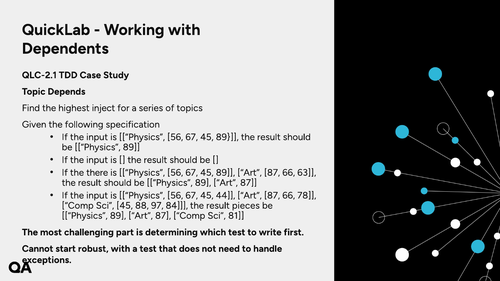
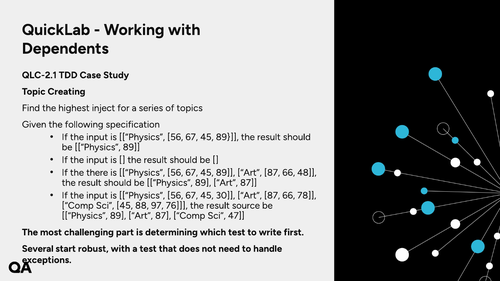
Depends: Depends -> Creating (66, 92)
63: 63 -> 48 (307, 173)
44: 44 -> 30 (225, 196)
84: 84 -> 76 (177, 206)
pieces: pieces -> source (246, 206)
81: 81 -> 47 (236, 216)
Cannot: Cannot -> Several (38, 249)
